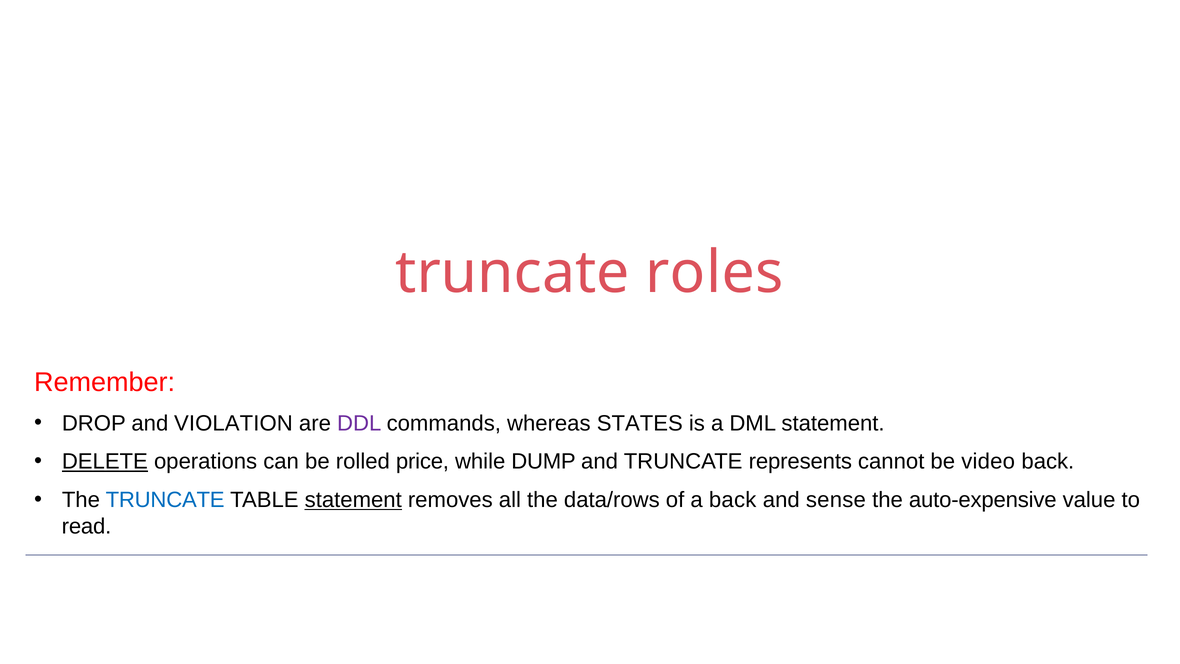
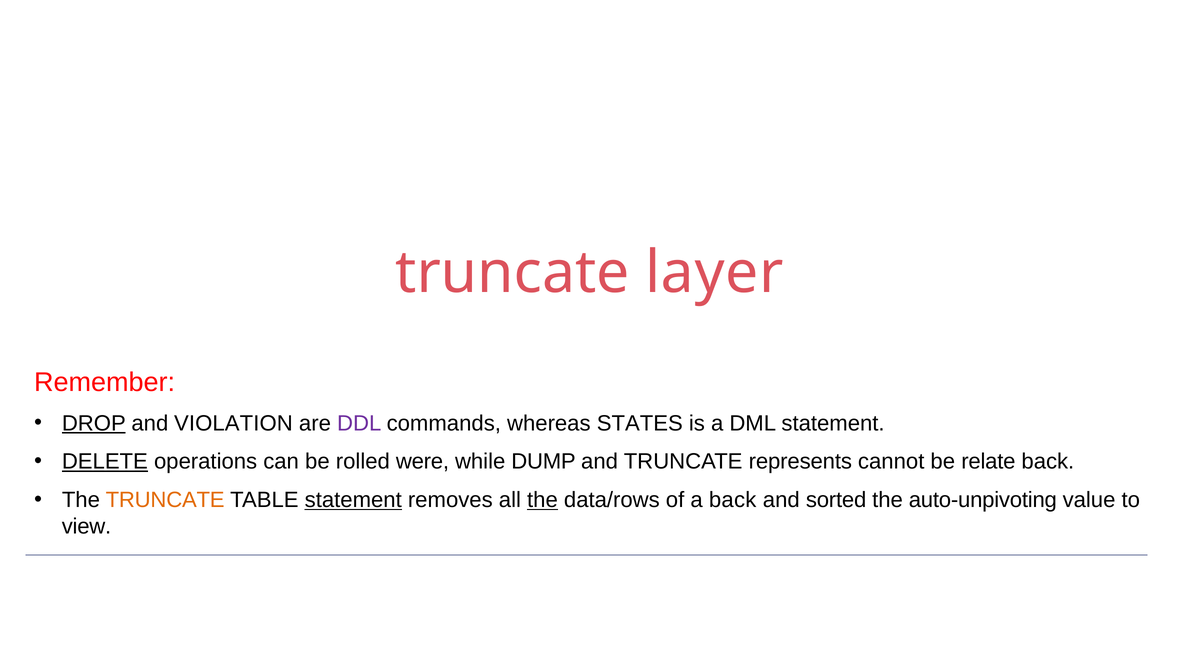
roles: roles -> layer (714, 272)
DROP underline: none -> present (94, 423)
price: price -> were (422, 461)
video: video -> relate (988, 461)
TRUNCATE colour: blue -> orange (165, 500)
the underline: none -> present (542, 500)
sense: sense -> sorted (836, 500)
auto-expensive: auto-expensive -> auto-unpivoting (983, 500)
read: read -> view (87, 526)
